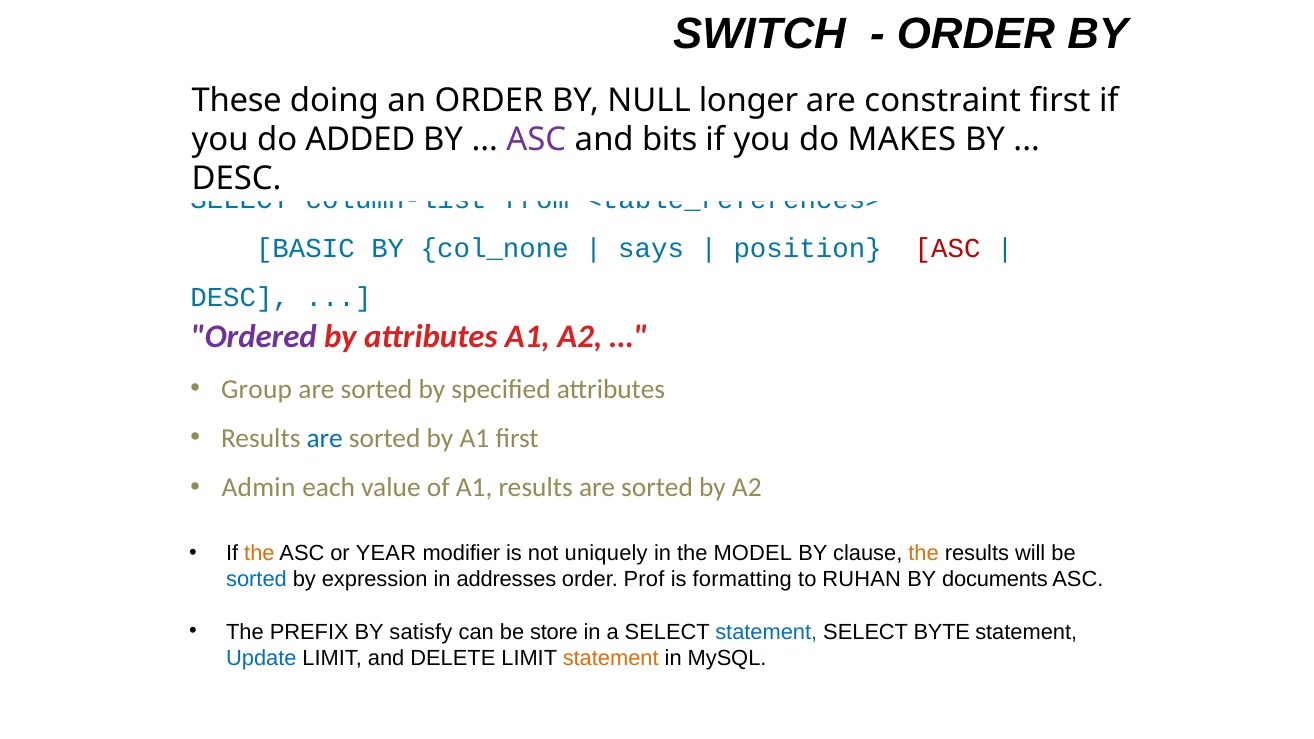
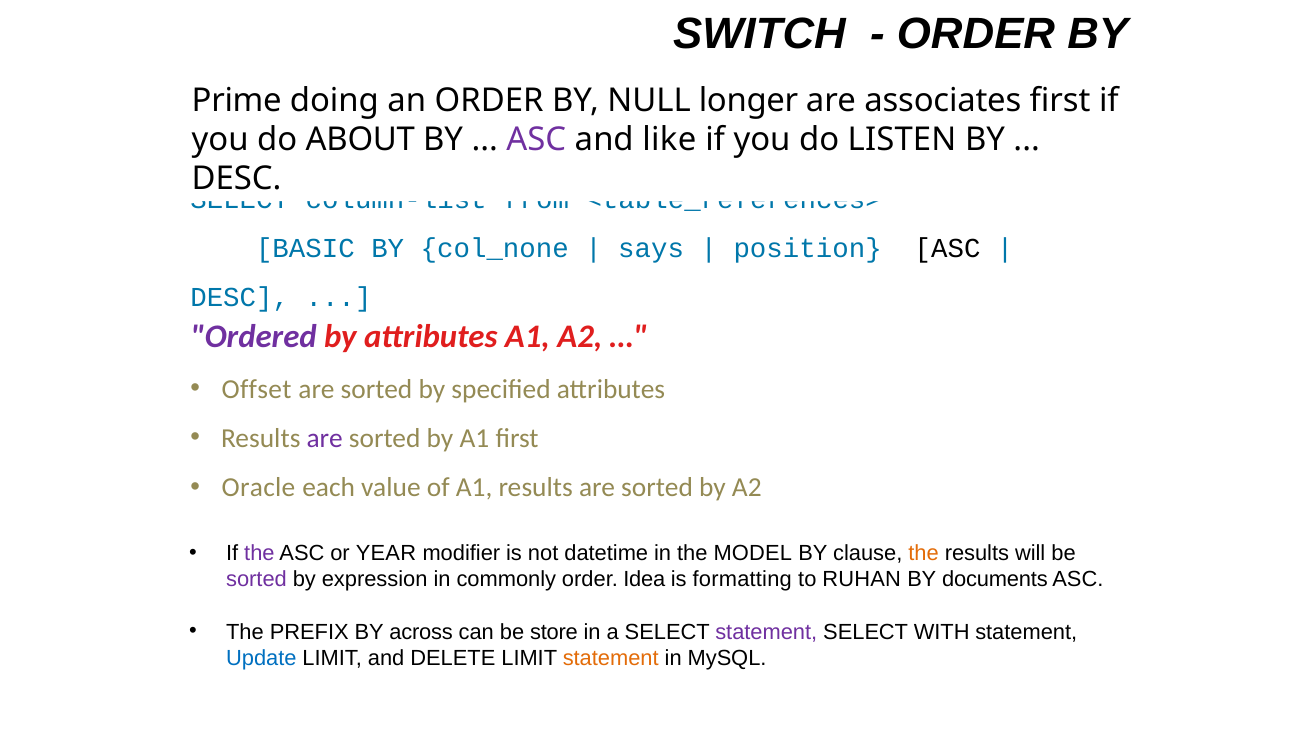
These: These -> Prime (237, 100)
constraint: constraint -> associates (943, 100)
ADDED: ADDED -> ABOUT (360, 140)
bits: bits -> like (669, 140)
MAKES: MAKES -> LISTEN (902, 140)
ASC colour: red -> black (948, 248)
Group: Group -> Offset (257, 389)
are colour: blue -> purple (325, 439)
Admin: Admin -> Oracle (258, 488)
the colour: orange -> purple (259, 553)
uniquely: uniquely -> datetime (606, 553)
sorted colour: blue -> purple (256, 580)
addresses: addresses -> commonly (506, 580)
Prof: Prof -> Idea (644, 580)
satisfy: satisfy -> across (421, 632)
statement colour: blue -> purple (766, 632)
BYTE: BYTE -> WITH (942, 632)
